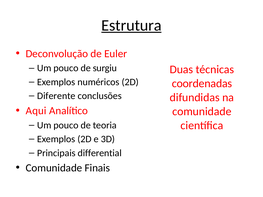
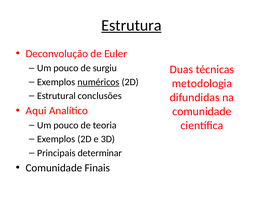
numéricos underline: none -> present (98, 82)
coordenadas: coordenadas -> metodologia (202, 84)
Diferente: Diferente -> Estrutural (56, 96)
differential: differential -> determinar (100, 153)
